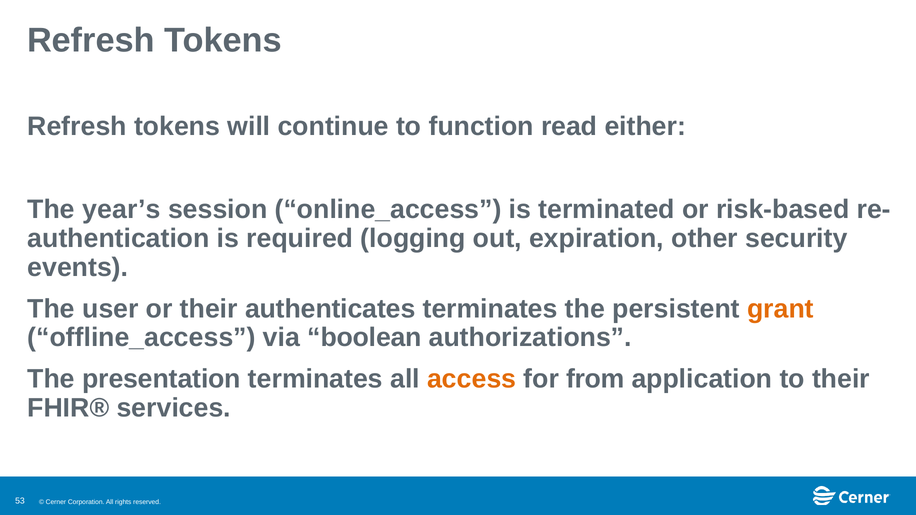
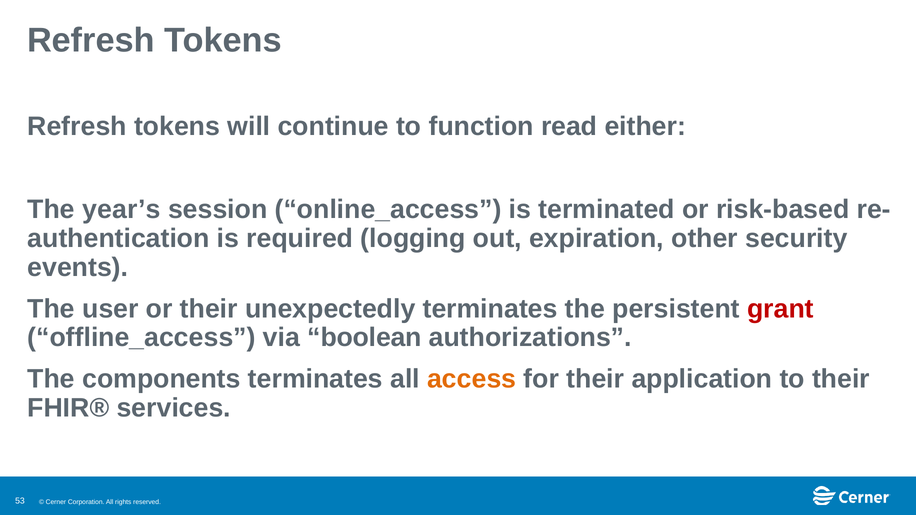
authenticates: authenticates -> unexpectedly (330, 309)
grant colour: orange -> red (780, 309)
presentation: presentation -> components (161, 379)
for from: from -> their (595, 379)
